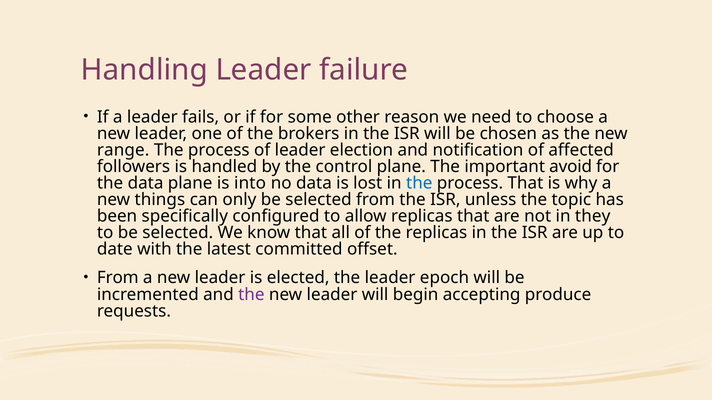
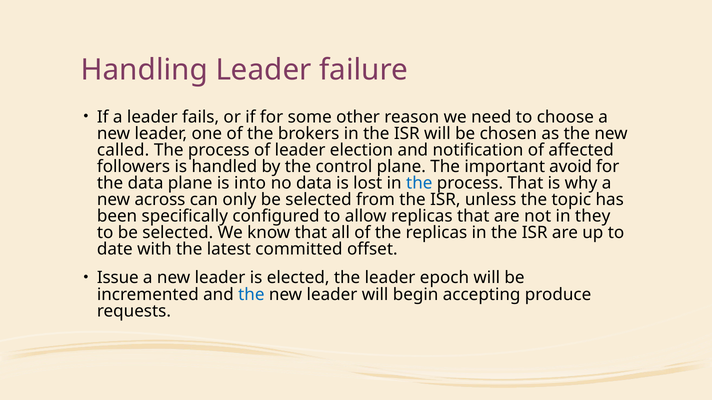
range: range -> called (123, 150)
things: things -> across (160, 200)
From: From -> Issue (118, 278)
the colour: purple -> blue (251, 295)
